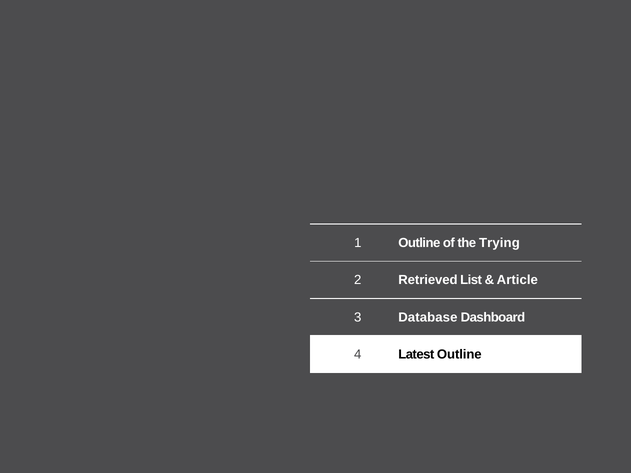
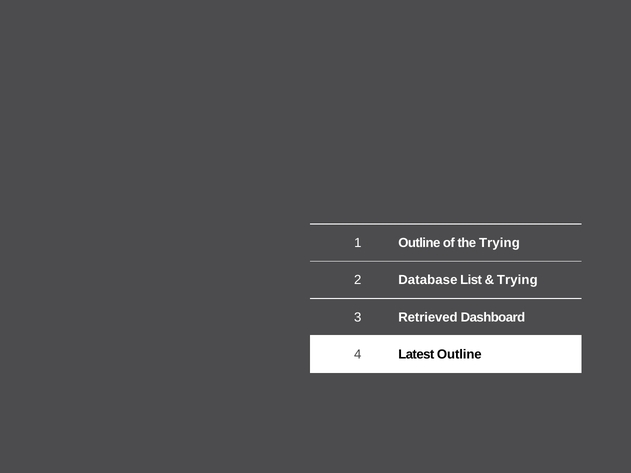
Retrieved: Retrieved -> Database (428, 280)
Article: Article -> Trying (517, 280)
Database: Database -> Retrieved (428, 317)
